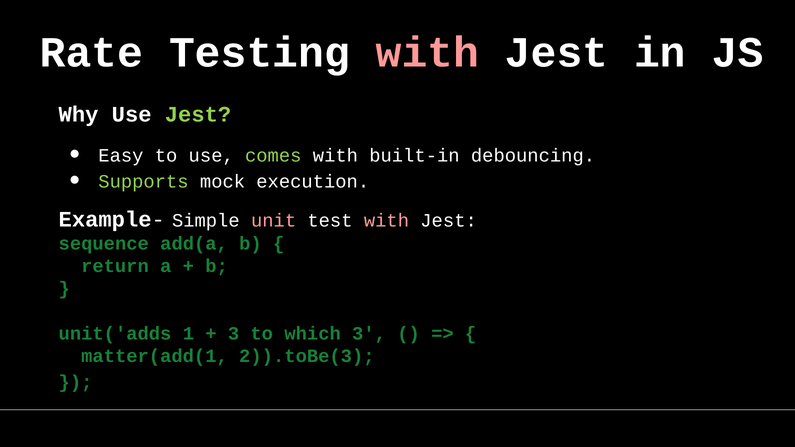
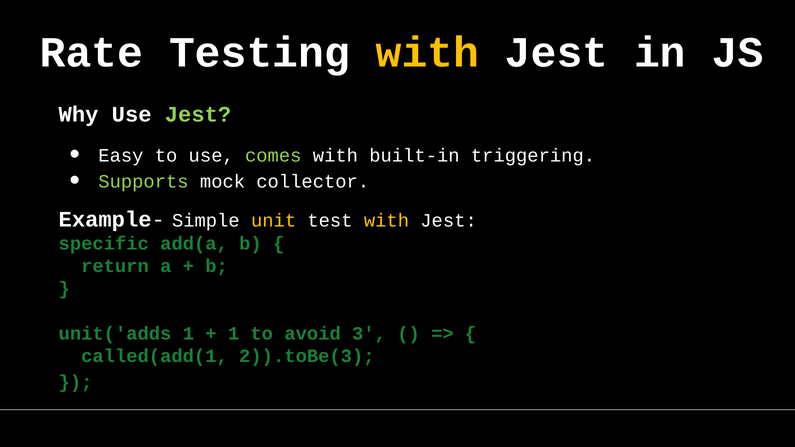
with colour: pink -> yellow (427, 52)
debouncing: debouncing -> triggering (533, 156)
execution: execution -> collector (313, 181)
unit colour: pink -> yellow (274, 221)
with colour: pink -> yellow (386, 221)
sequence: sequence -> specific (104, 244)
3: 3 -> 1 (234, 334)
which: which -> avoid (313, 334)
matter(add(1: matter(add(1 -> called(add(1 (154, 356)
